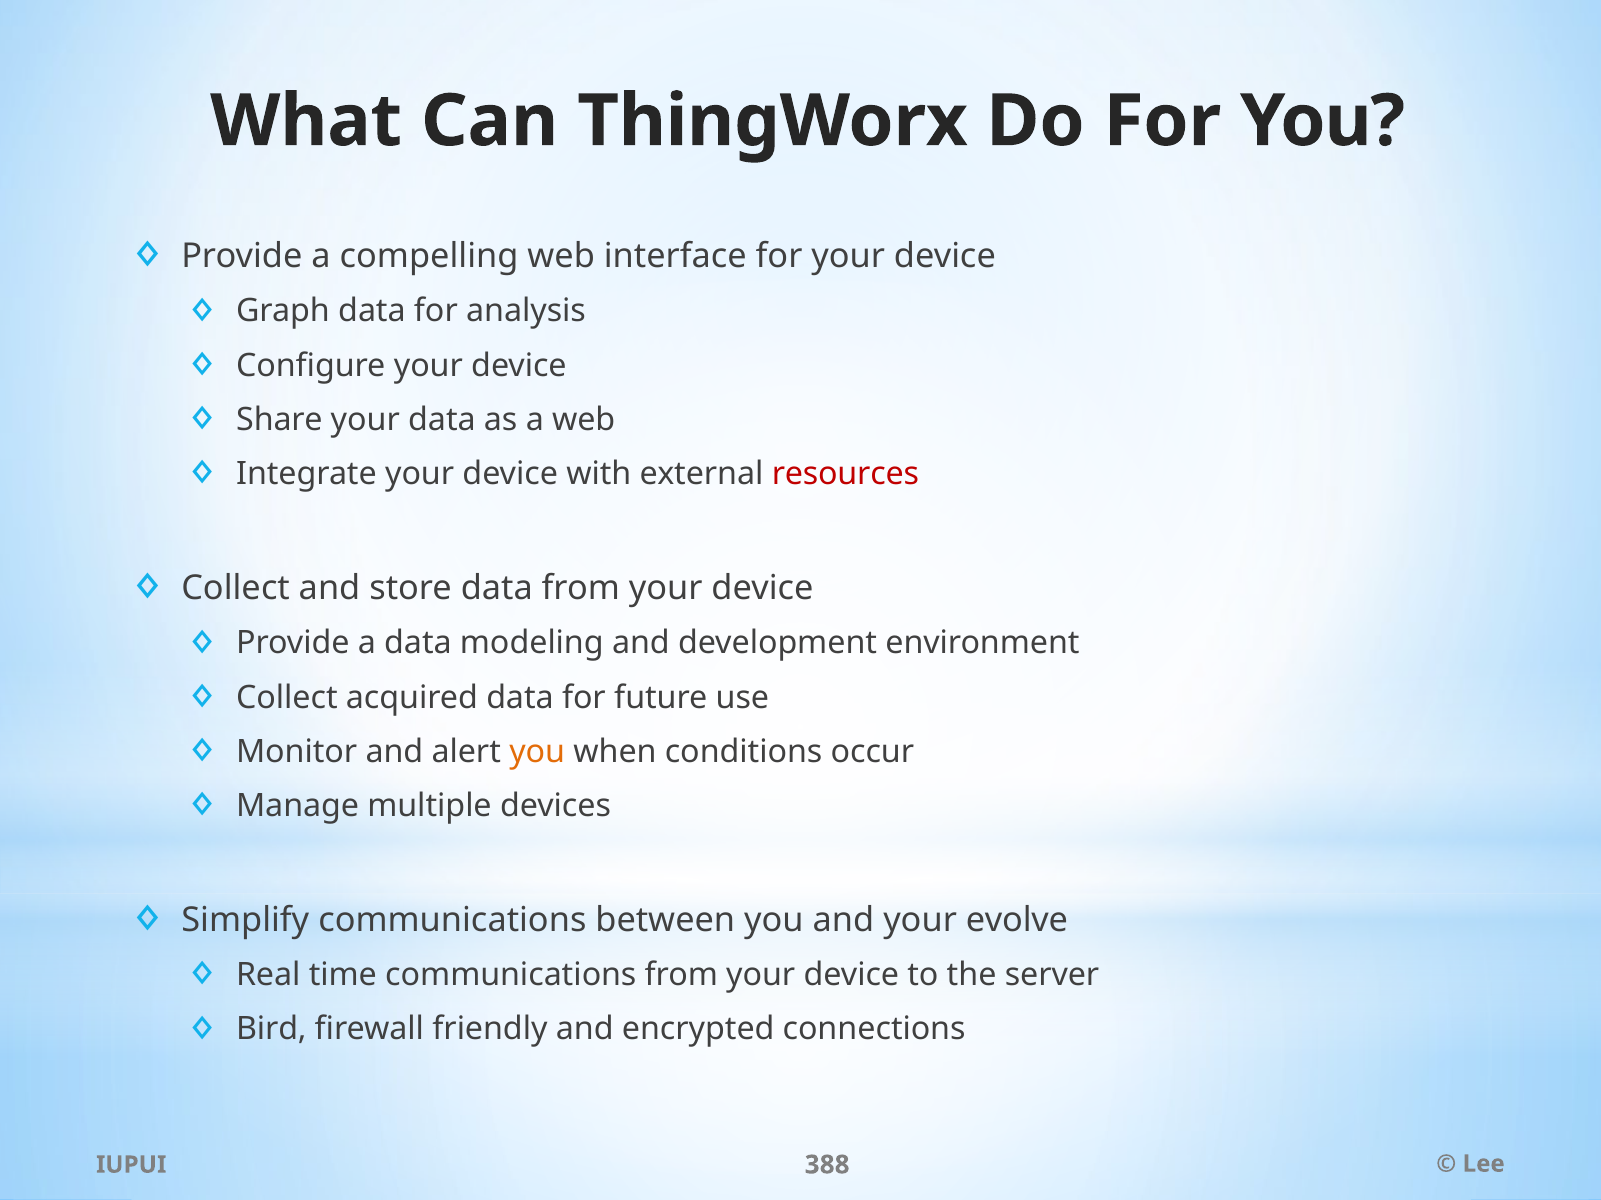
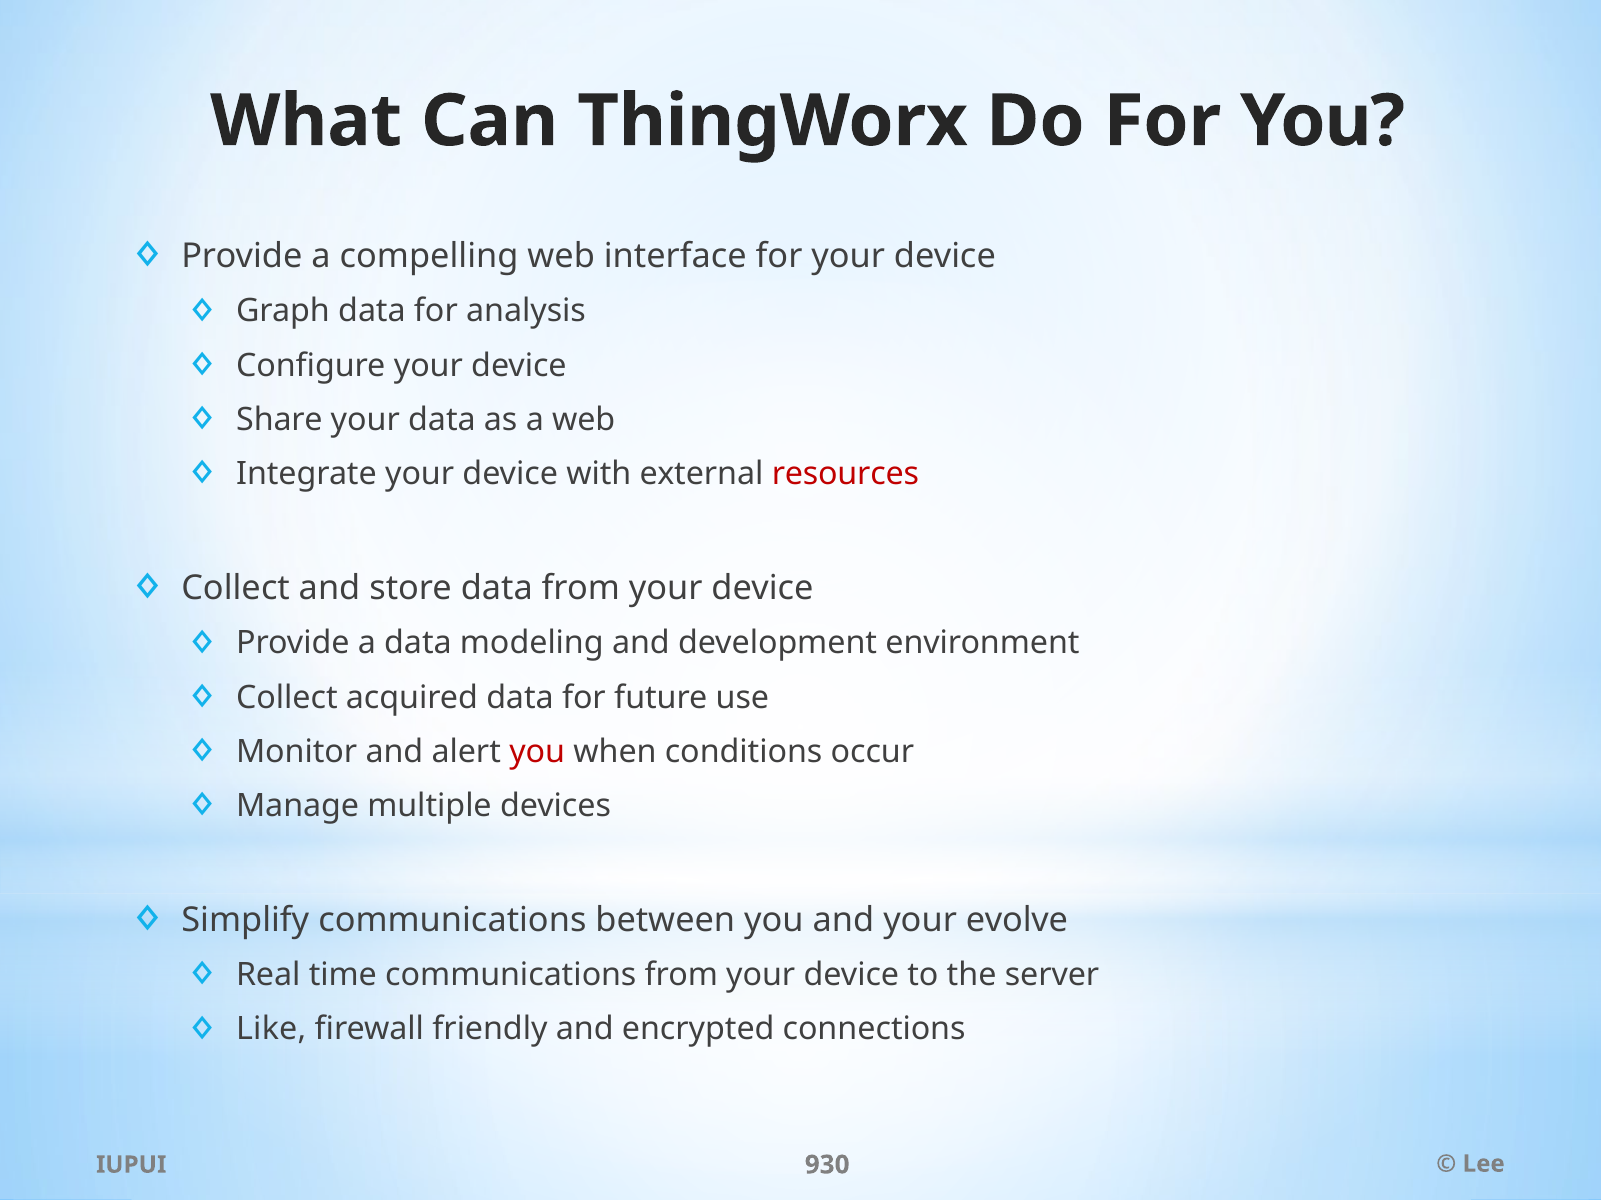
you colour: orange -> red (537, 752)
Bird: Bird -> Like (271, 1030)
388: 388 -> 930 (827, 1165)
